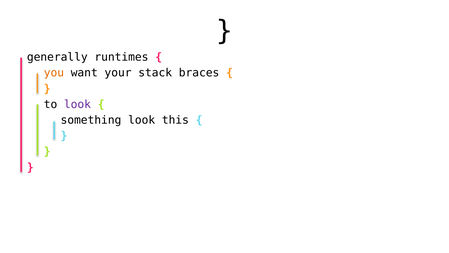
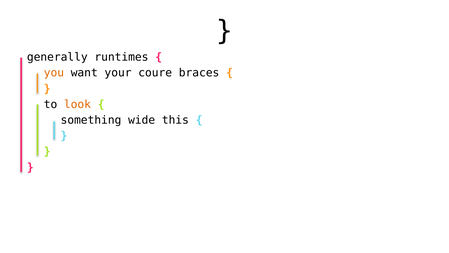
stack: stack -> coure (155, 73)
look colour: purple -> orange (77, 104)
something look: look -> wide (142, 120)
